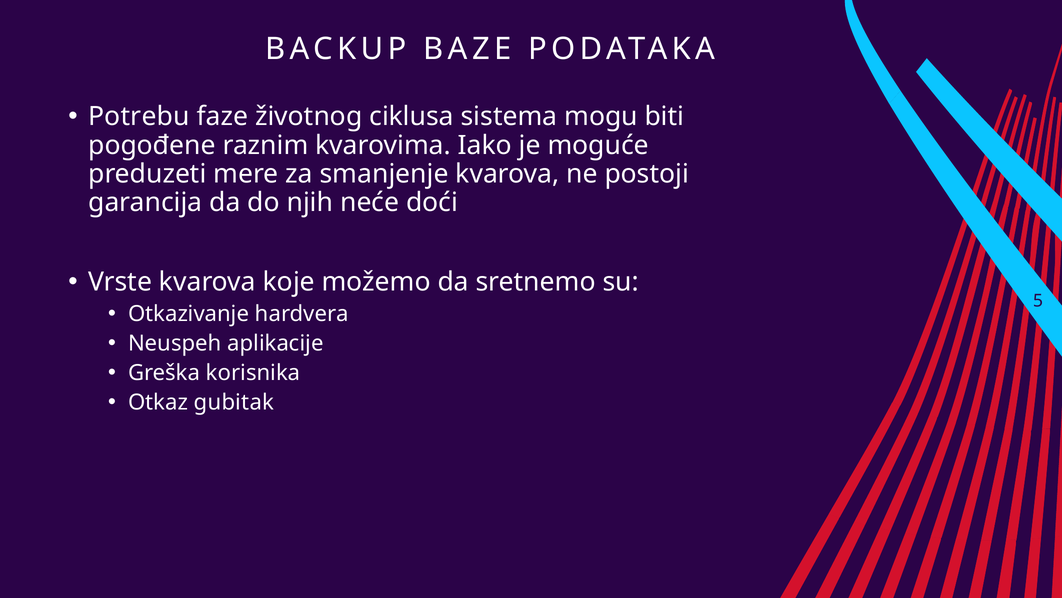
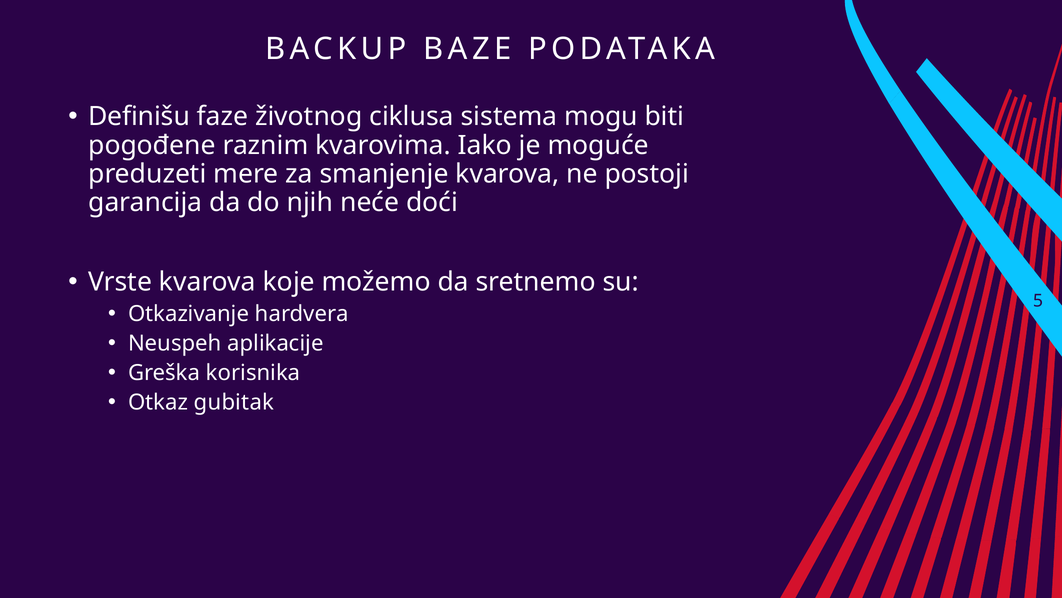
Potrebu: Potrebu -> Definišu (139, 116)
